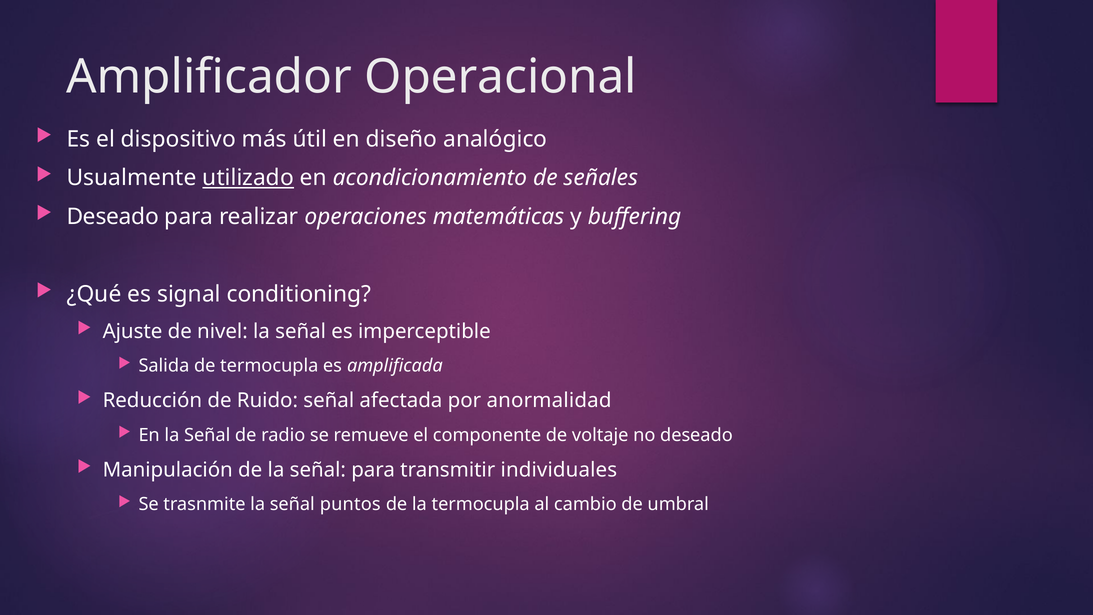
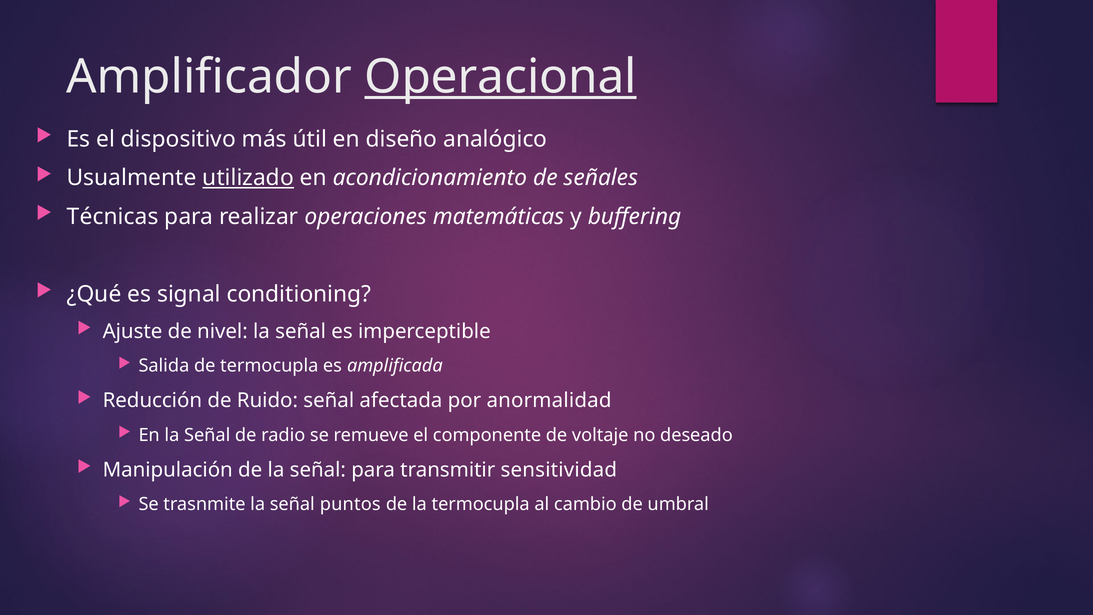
Operacional underline: none -> present (500, 77)
Deseado: Deseado -> Técnicas (113, 217)
individuales: individuales -> sensitividad (559, 470)
